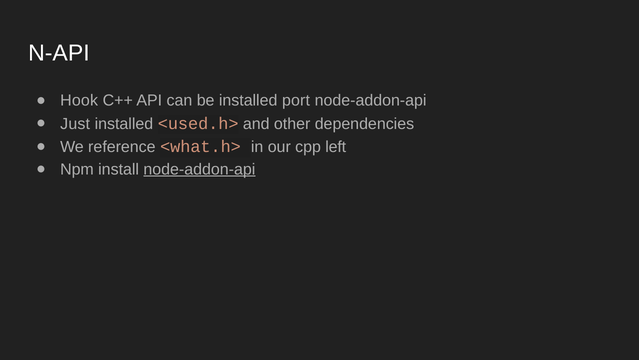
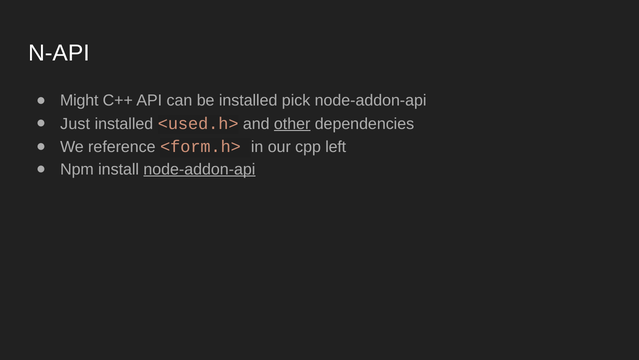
Hook: Hook -> Might (79, 100)
port: port -> pick (296, 100)
other underline: none -> present (292, 124)
<what.h>: <what.h> -> <form.h> (200, 146)
